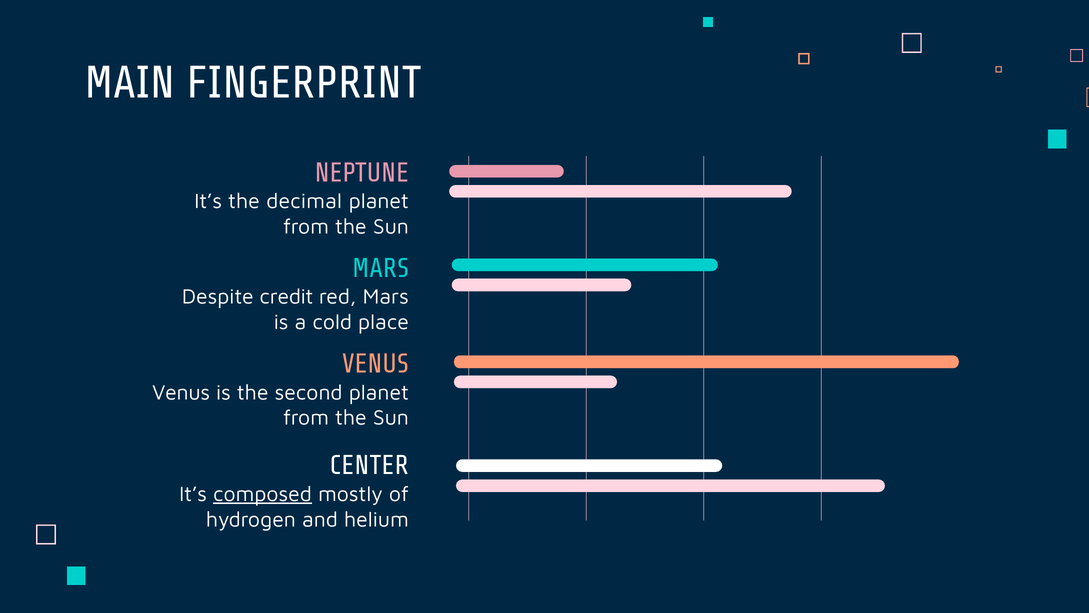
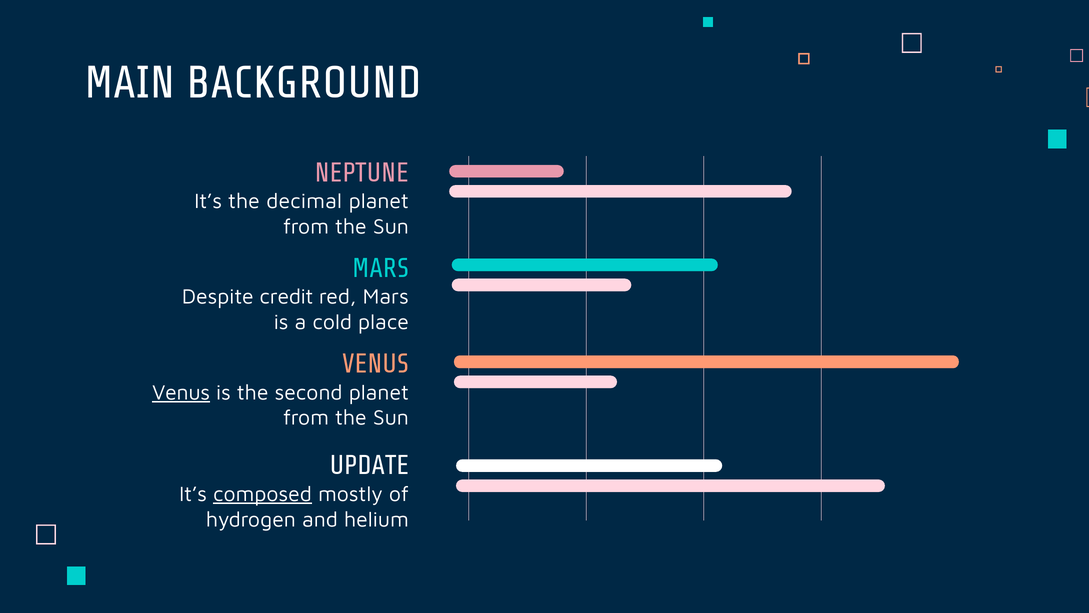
FINGERPRINT: FINGERPRINT -> BACKGROUND (304, 83)
Venus underline: none -> present (181, 392)
CENTER: CENTER -> UPDATE (369, 465)
